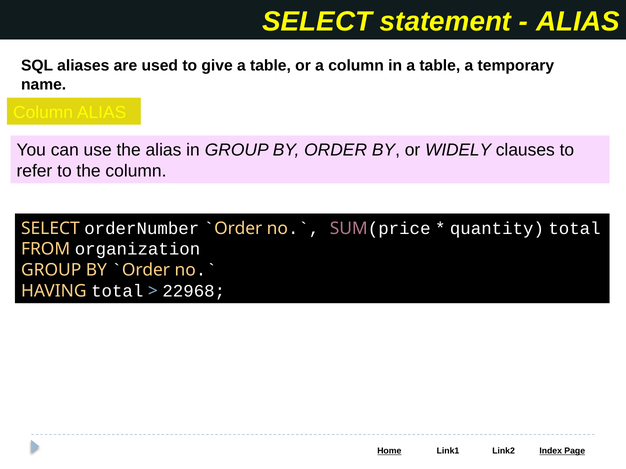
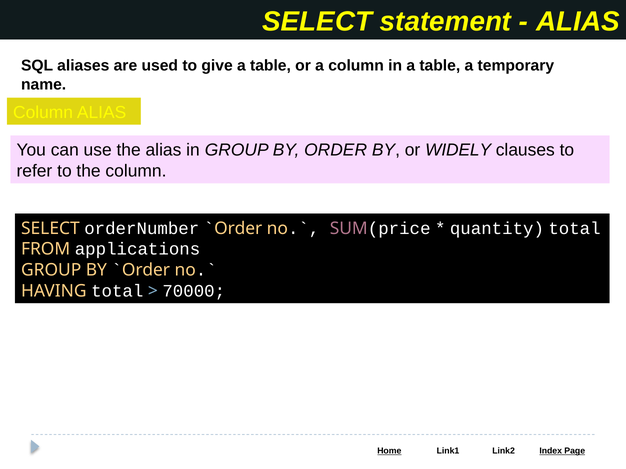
organization: organization -> applications (138, 249)
22968: 22968 -> 70000 (194, 291)
